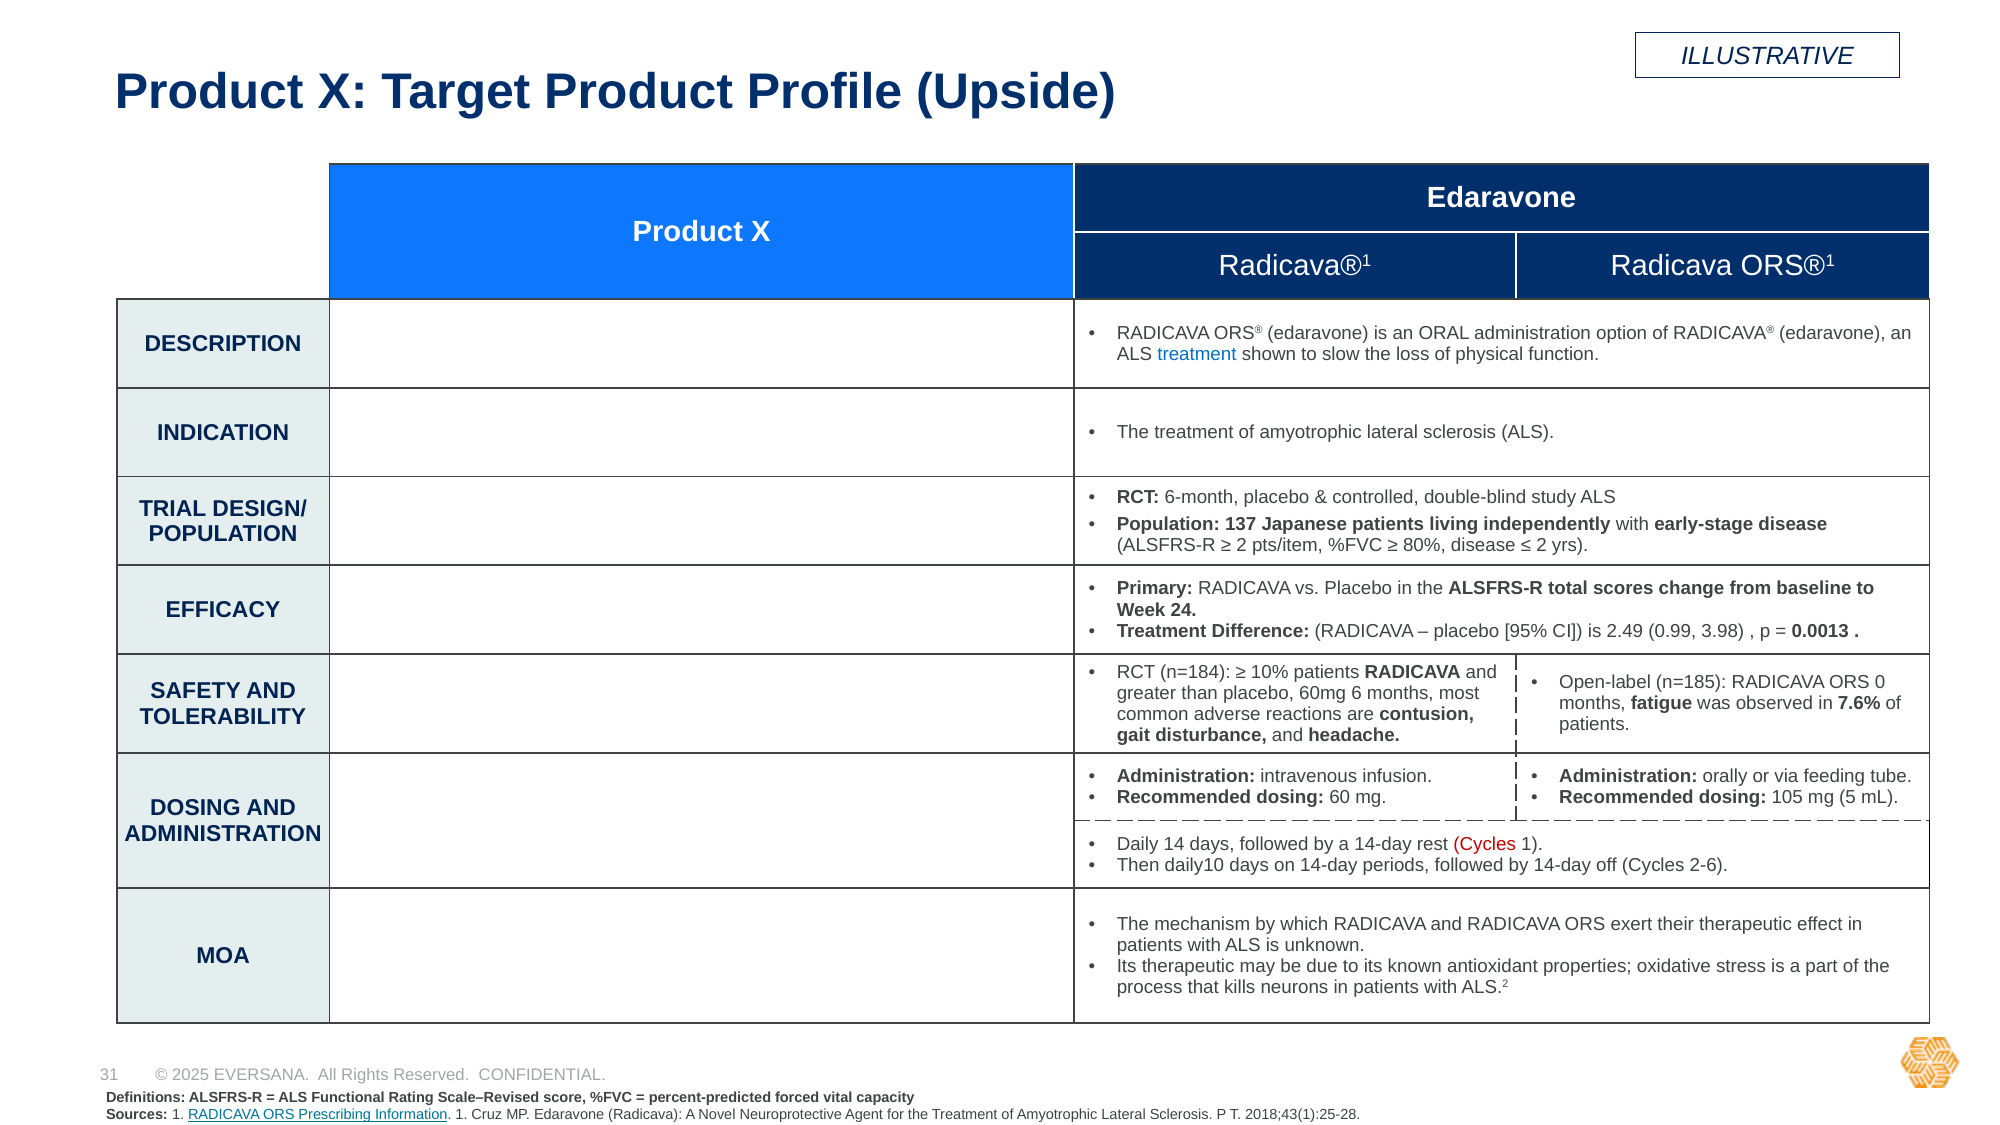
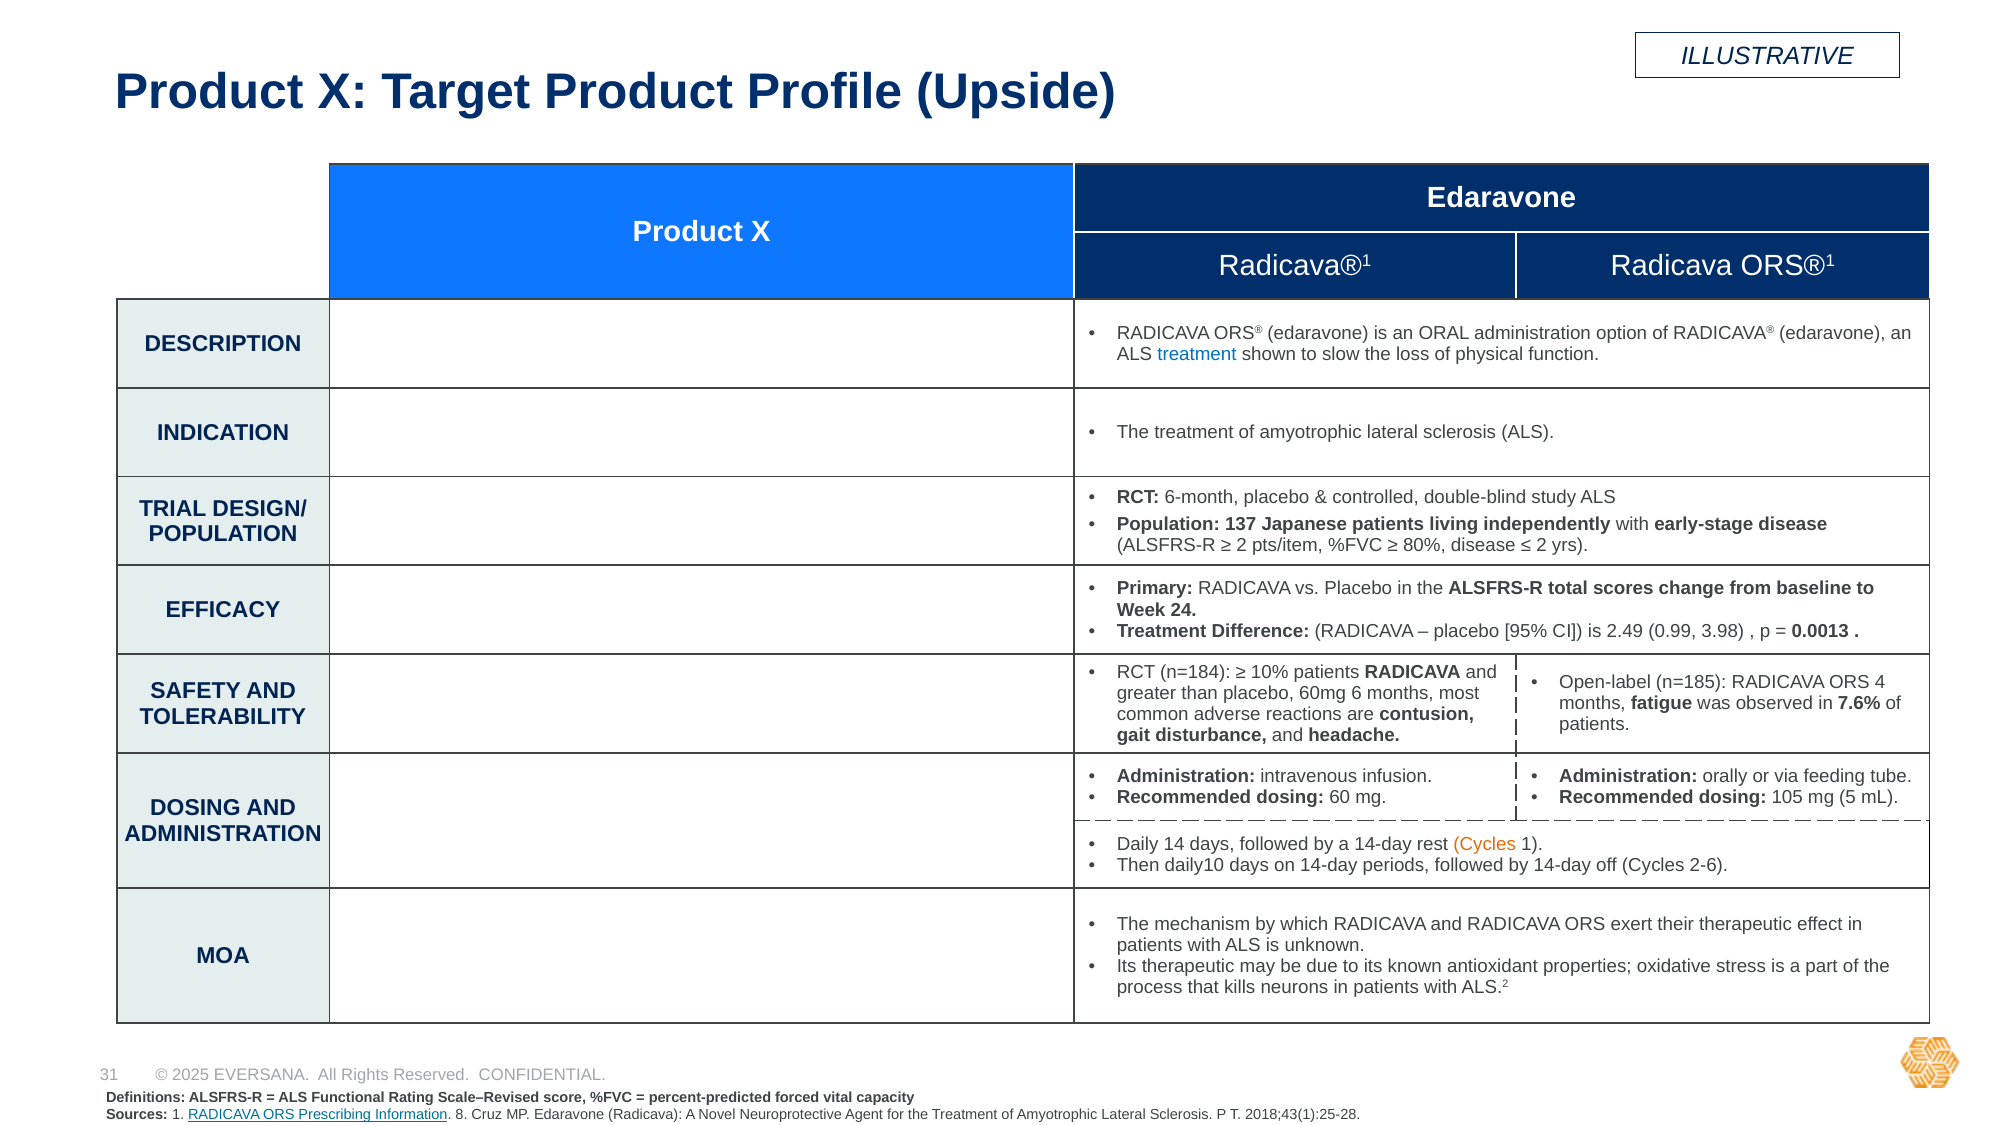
0: 0 -> 4 (1880, 683)
Cycles colour: red -> orange (1485, 844)
Information 1: 1 -> 8 (462, 1115)
